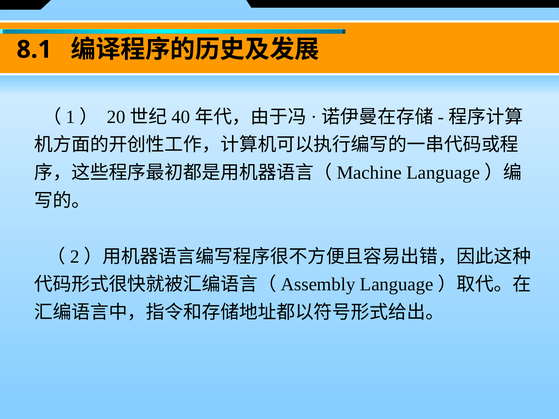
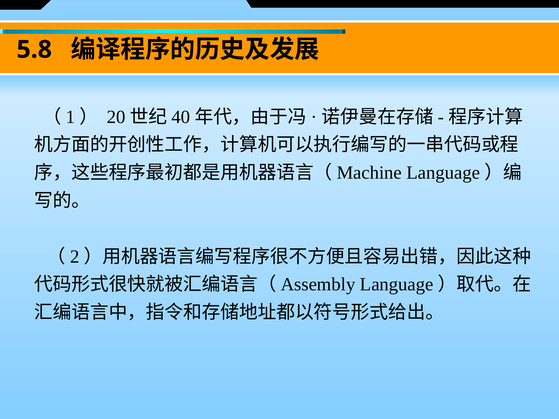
8.1: 8.1 -> 5.8 (34, 50)
